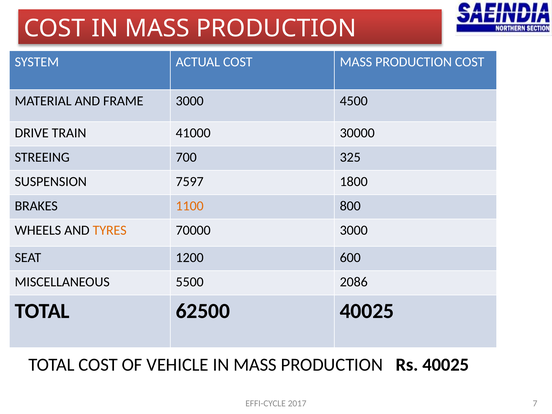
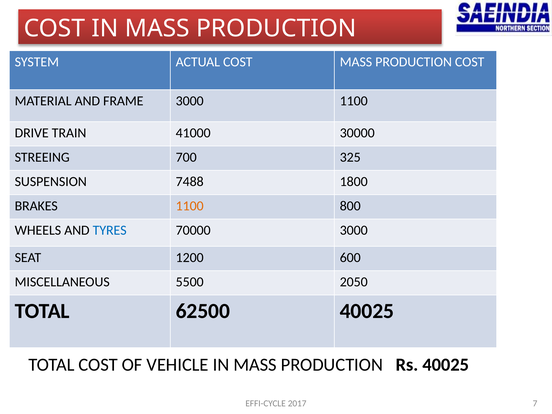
3000 4500: 4500 -> 1100 (354, 101)
7597: 7597 -> 7488 (190, 182)
TYRES colour: orange -> blue (110, 230)
2086: 2086 -> 2050 (354, 282)
